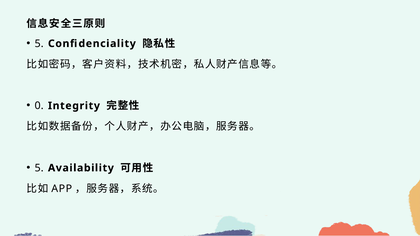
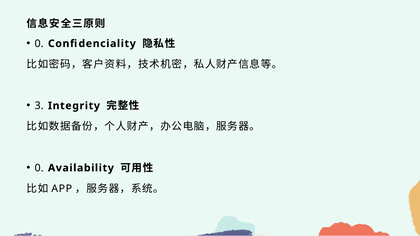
5: 5 -> 0 (39, 44)
0: 0 -> 3 (39, 106)
5: 5 -> 0 (39, 168)
